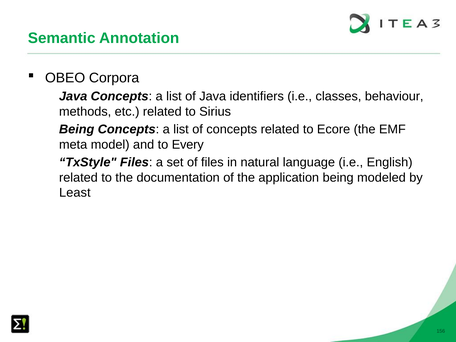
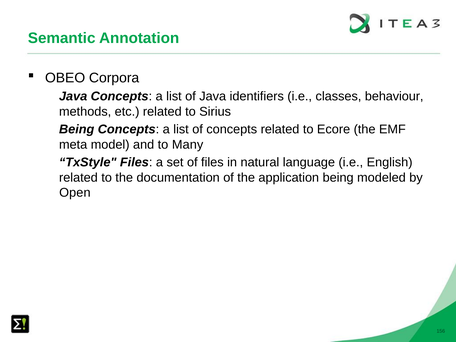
Every: Every -> Many (188, 145)
Least: Least -> Open (75, 193)
